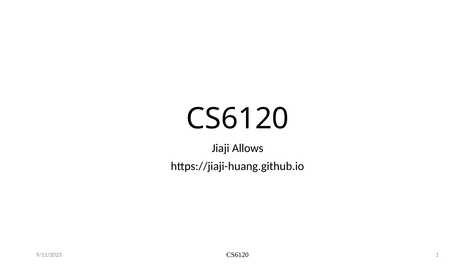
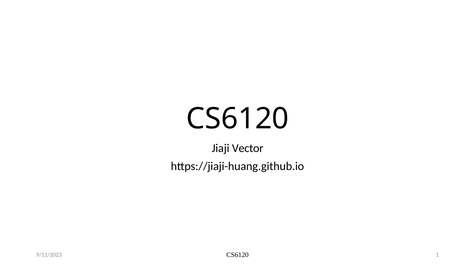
Allows: Allows -> Vector (248, 148)
